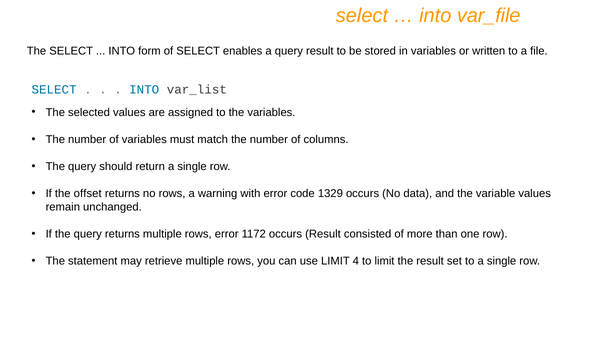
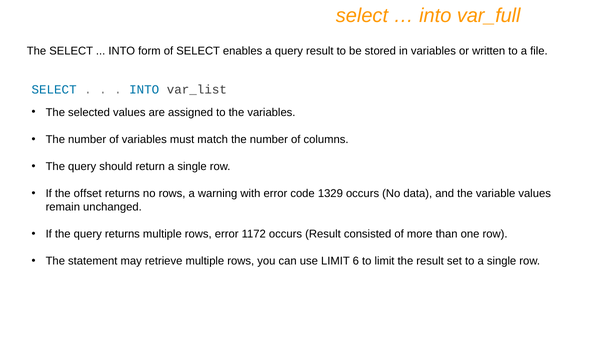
var_file: var_file -> var_full (489, 16)
4: 4 -> 6 (356, 261)
